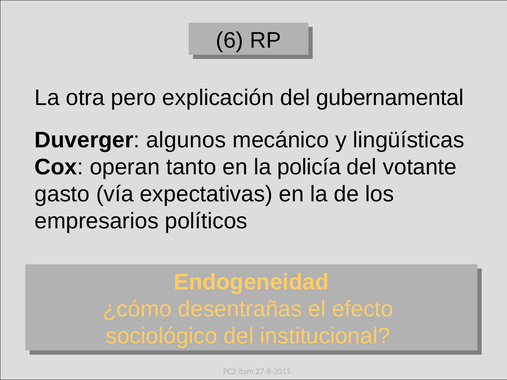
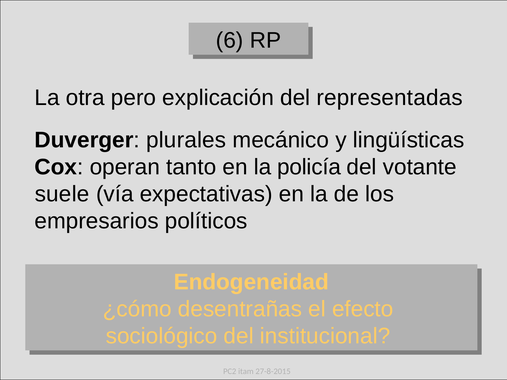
gubernamental: gubernamental -> representadas (390, 98)
algunos: algunos -> plurales (186, 140)
gasto: gasto -> suele (62, 194)
